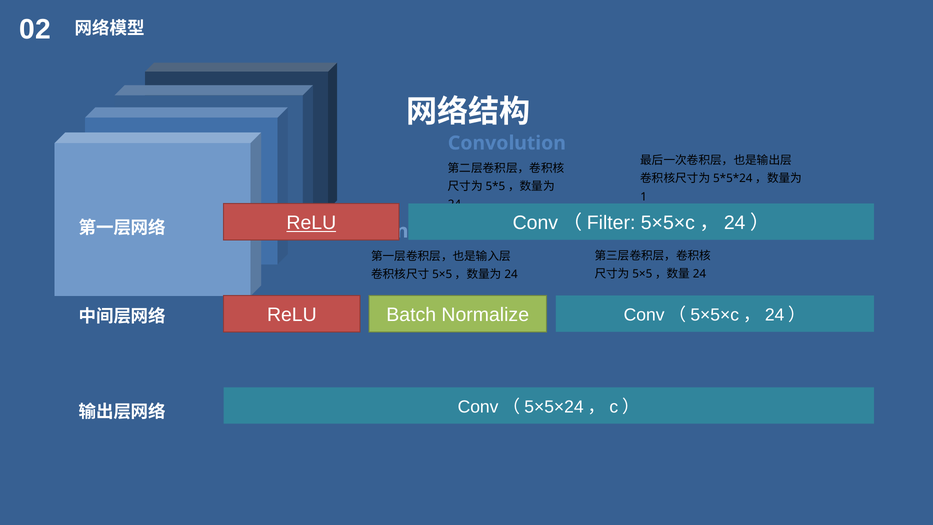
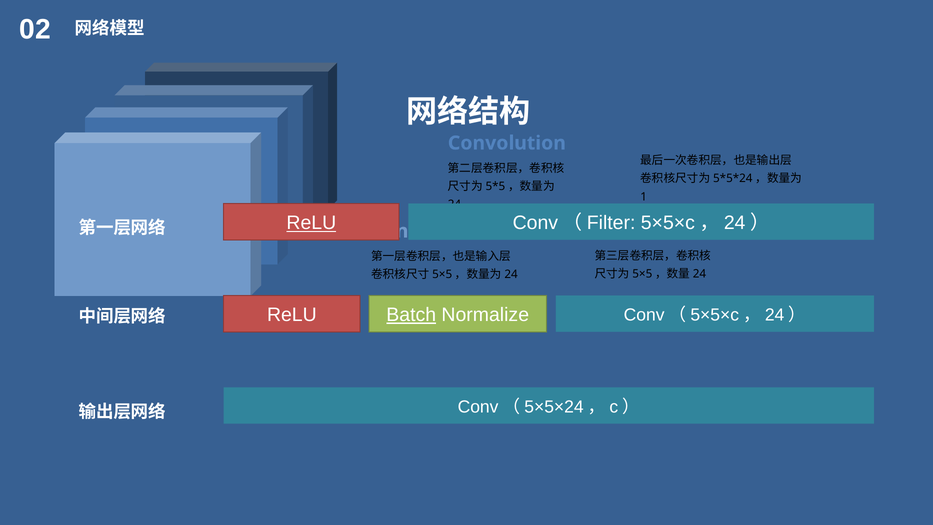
Batch underline: none -> present (411, 315)
